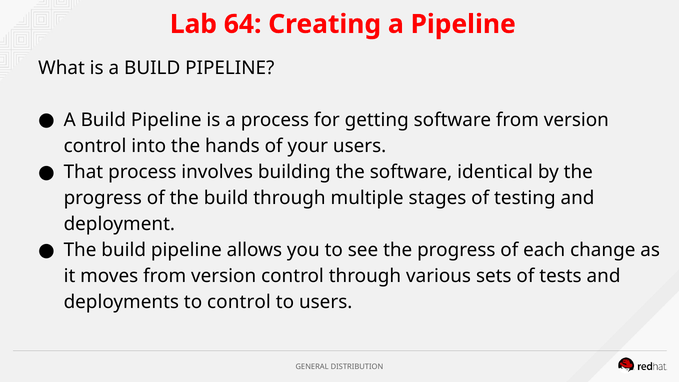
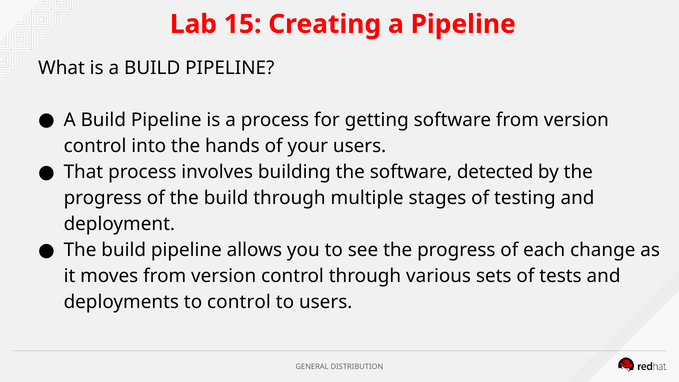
64: 64 -> 15 (243, 24)
identical: identical -> detected (495, 172)
